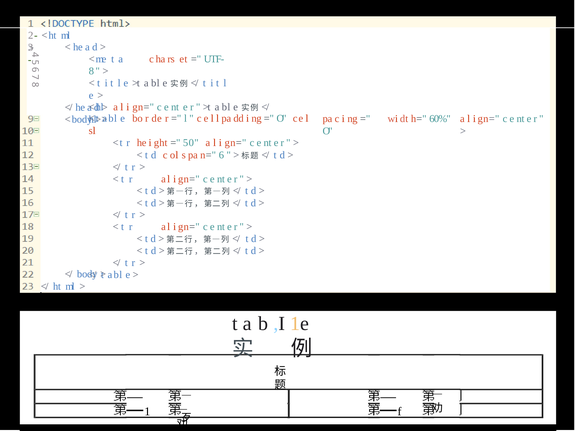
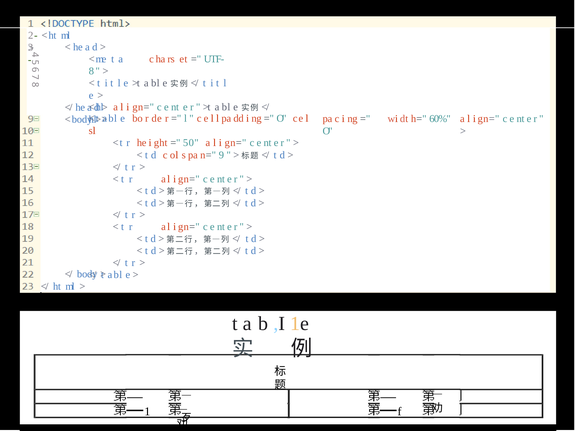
n= 6: 6 -> 9 (221, 155)
